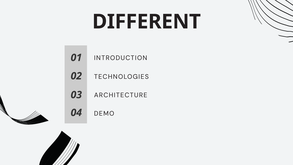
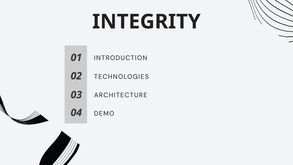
DIFFERENT: DIFFERENT -> INTEGRITY (146, 22)
